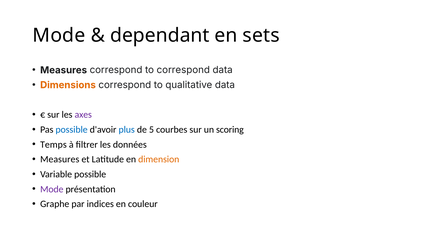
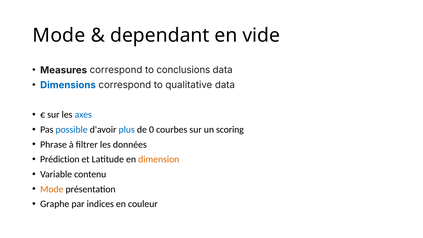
sets: sets -> vide (261, 36)
to correspond: correspond -> conclusions (183, 70)
Dimensions colour: orange -> blue (68, 85)
axes colour: purple -> blue (83, 115)
5: 5 -> 0 (151, 130)
Temps: Temps -> Phrase (54, 144)
Measures: Measures -> Prédiction (60, 159)
Variable possible: possible -> contenu (90, 174)
Mode colour: purple -> orange (52, 189)
